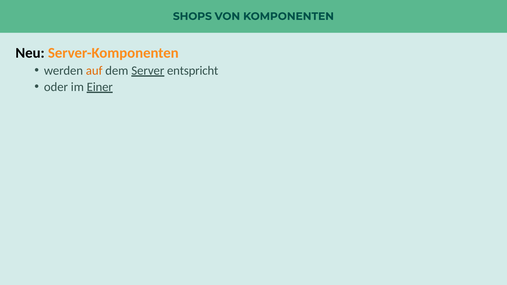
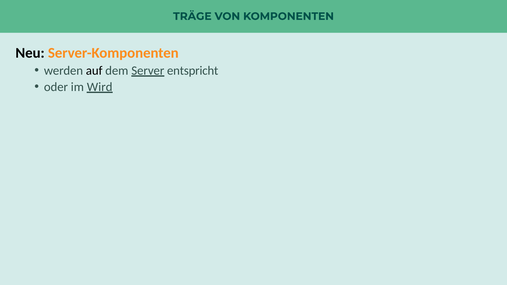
SHOPS: SHOPS -> TRÄGE (192, 16)
auf colour: orange -> black (94, 71)
Einer: Einer -> Wird (100, 87)
